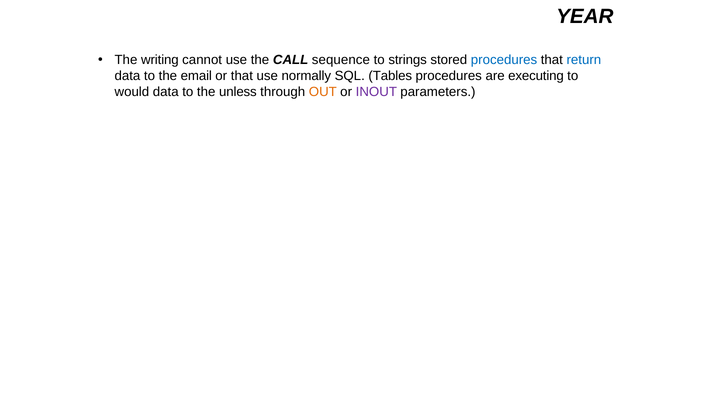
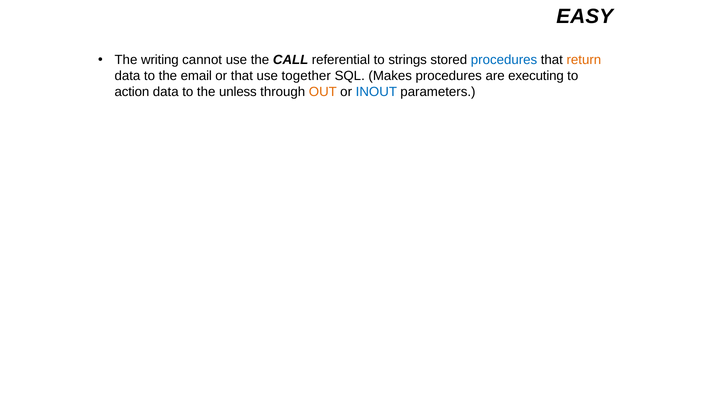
YEAR: YEAR -> EASY (585, 16)
sequence: sequence -> referential (341, 60)
return colour: blue -> orange (584, 60)
normally: normally -> together (306, 76)
Tables: Tables -> Makes (390, 76)
would: would -> action (132, 92)
INOUT colour: purple -> blue (376, 92)
